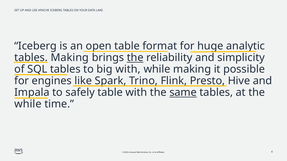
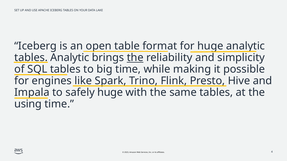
Making: Making -> Analytic (70, 58)
big with: with -> time (128, 69)
safely table: table -> huge (110, 93)
same underline: present -> none (183, 93)
while: while -> using (28, 104)
